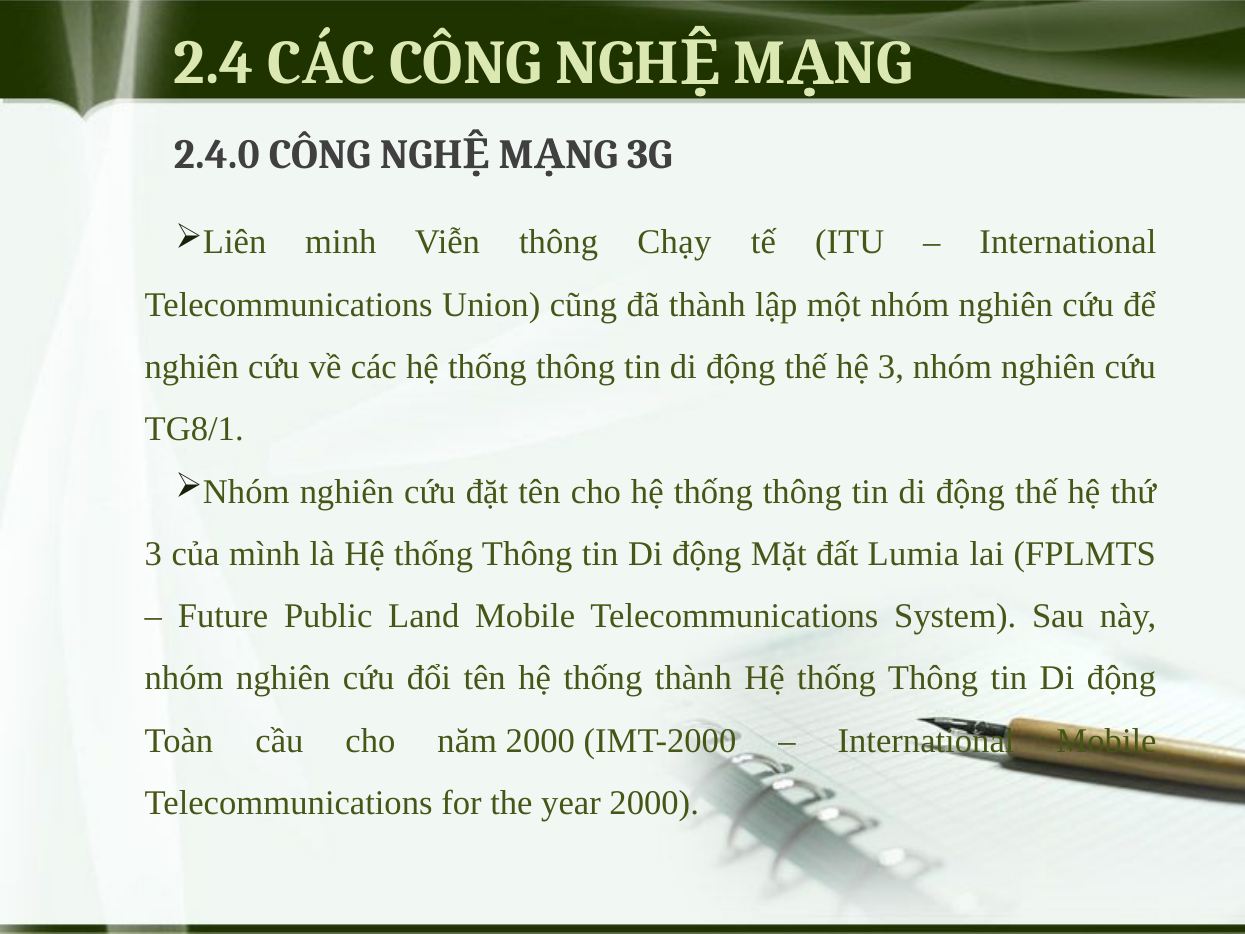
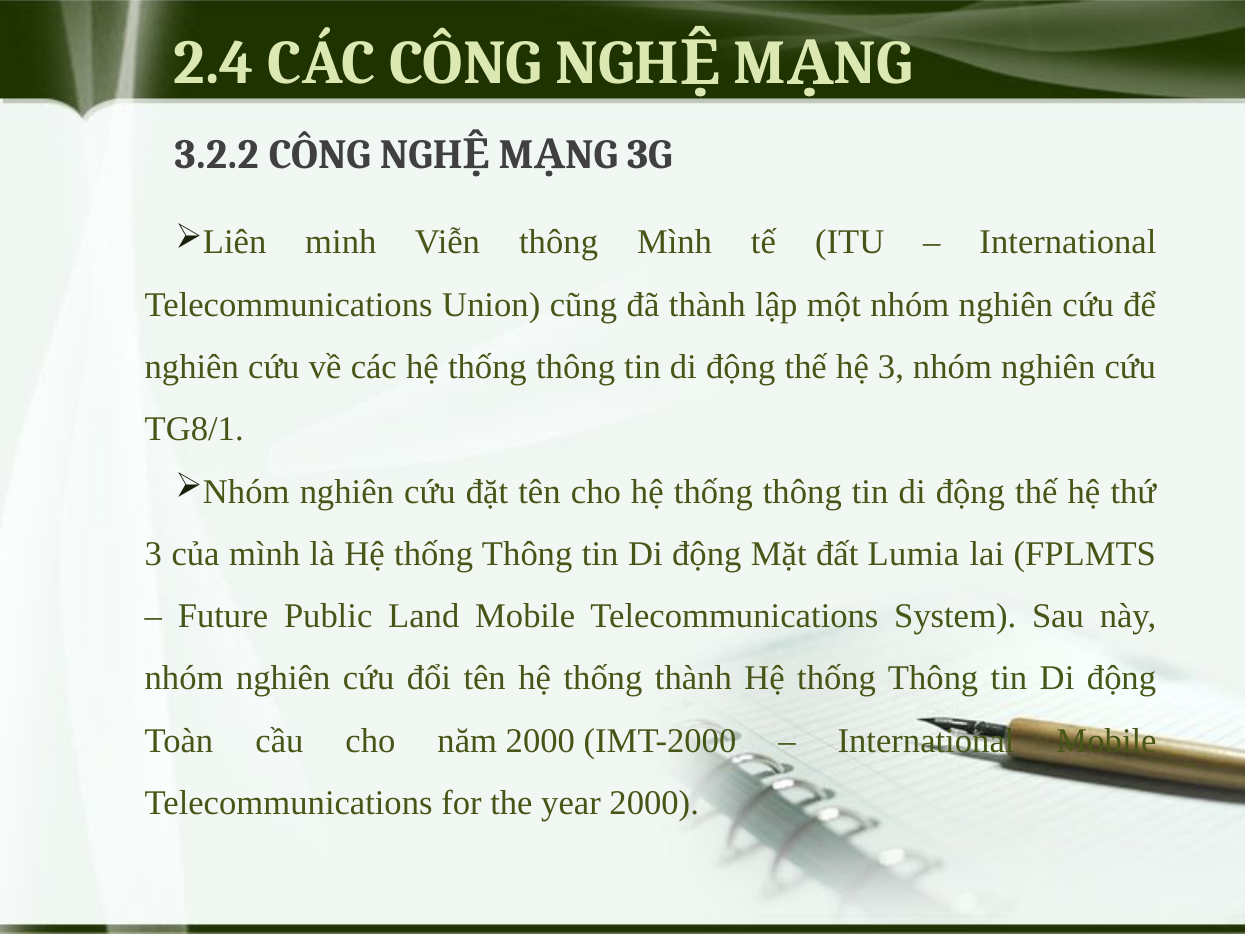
2.4.0: 2.4.0 -> 3.2.2 (217, 154)
thông Chạy: Chạy -> Mình (675, 242)
